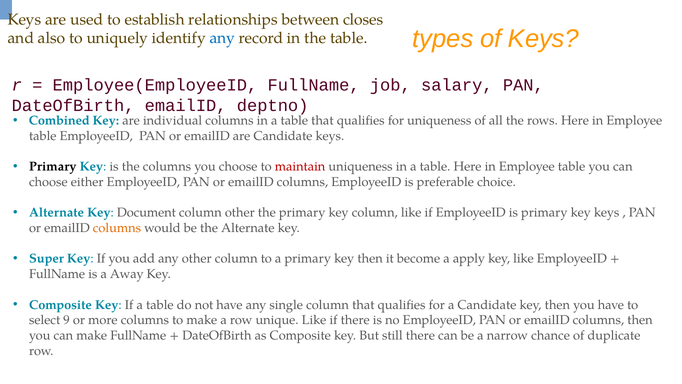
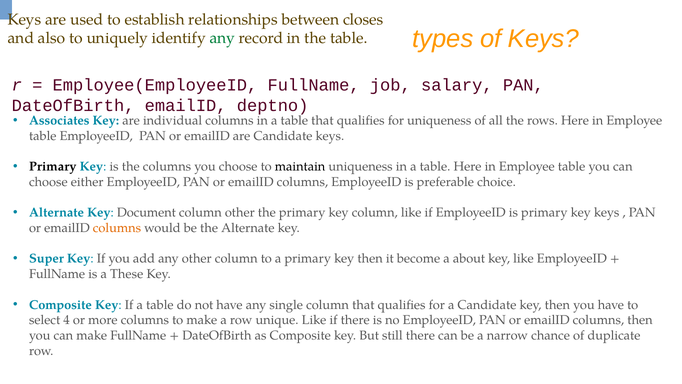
any colour: blue -> green (222, 38)
Combined: Combined -> Associates (59, 120)
maintain colour: red -> black (300, 166)
apply: apply -> about (469, 258)
Away: Away -> These (127, 274)
9: 9 -> 4 (67, 320)
